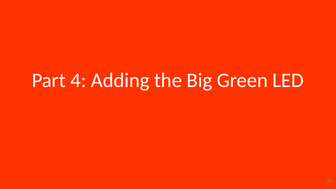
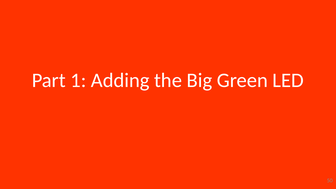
4: 4 -> 1 (78, 80)
